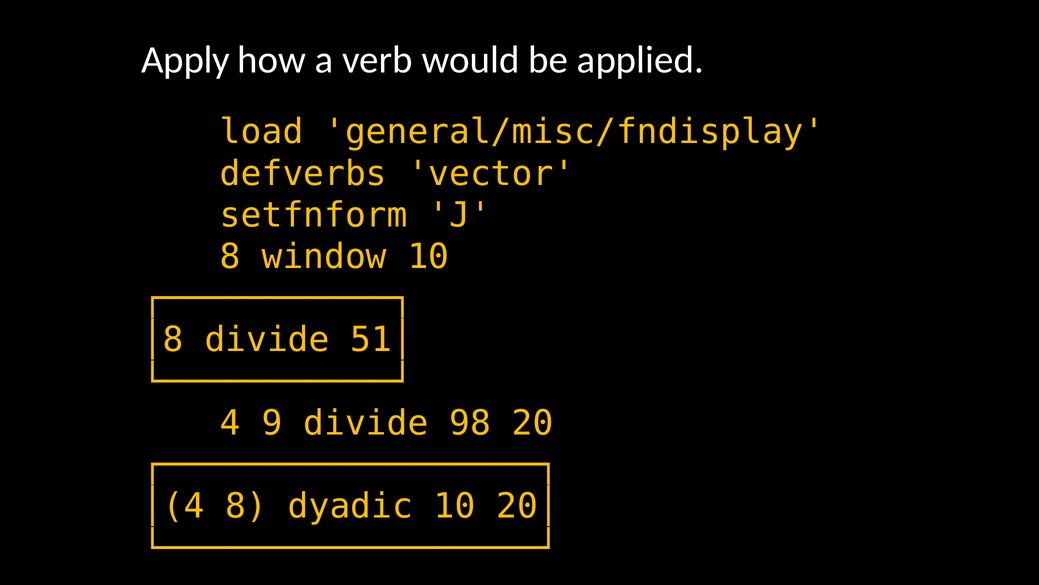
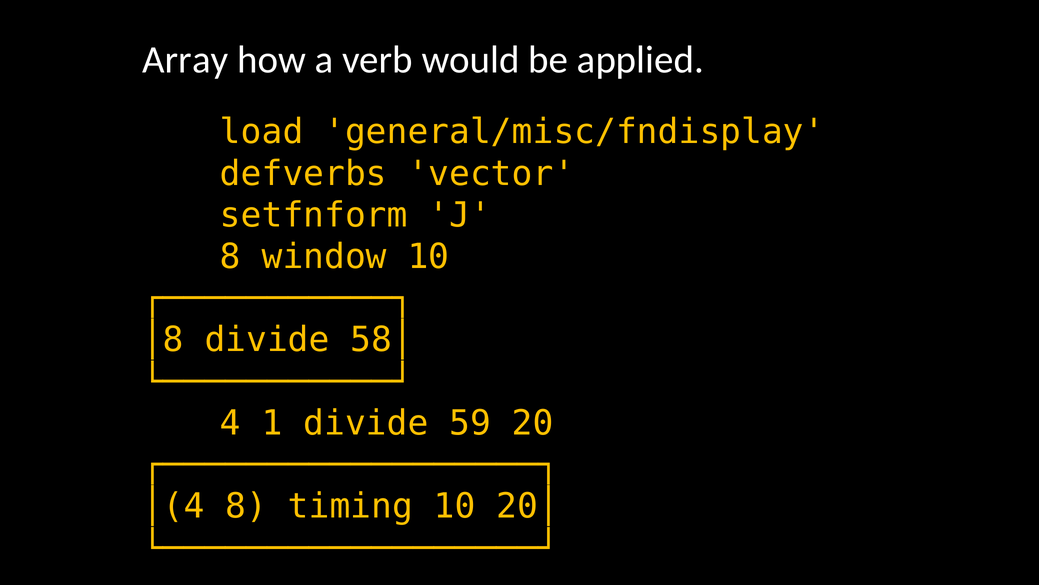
Apply: Apply -> Array (185, 60)
51│: 51│ -> 58│ (382, 340)
9: 9 -> 1 (272, 423)
98: 98 -> 59 (470, 423)
dyadic: dyadic -> timing (350, 506)
